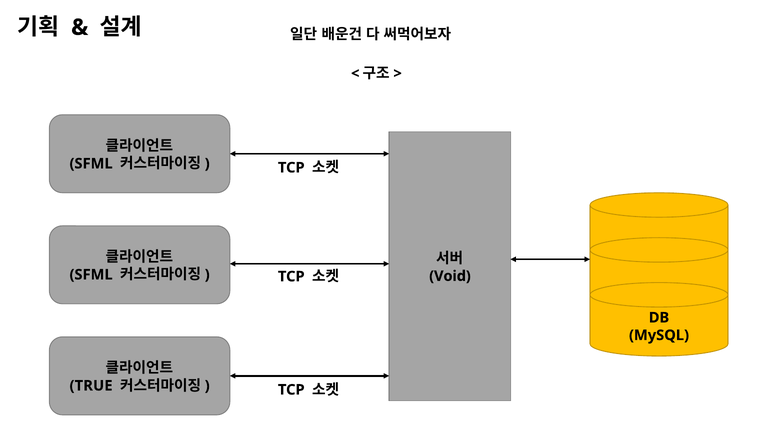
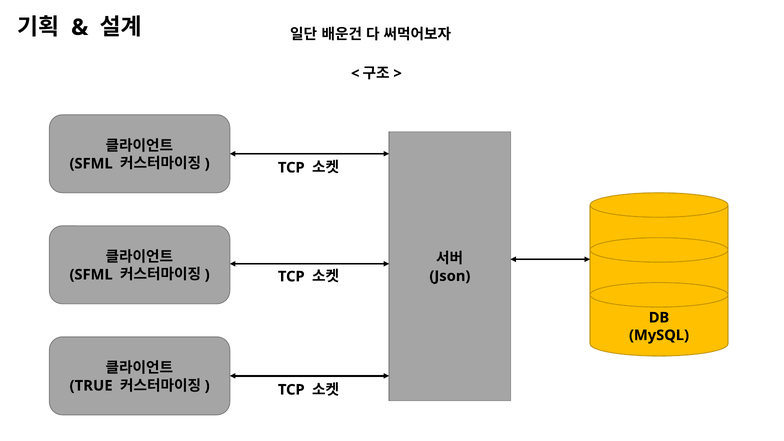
Void: Void -> Json (450, 276)
